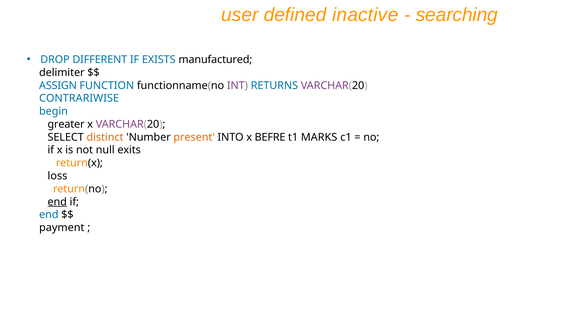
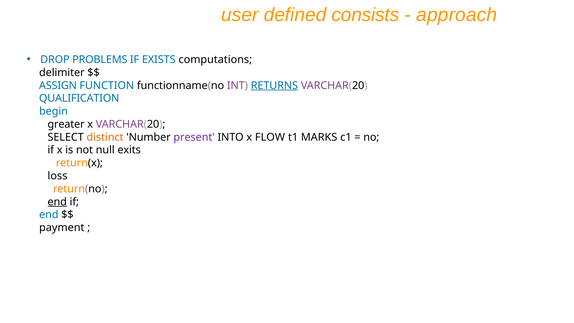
inactive: inactive -> consists (365, 15)
searching: searching -> approach (457, 15)
DIFFERENT: DIFFERENT -> PROBLEMS (100, 60)
manufactured: manufactured -> computations (215, 60)
RETURNS underline: none -> present (274, 85)
CONTRARIWISE: CONTRARIWISE -> QUALIFICATION (79, 98)
present colour: orange -> purple (194, 137)
BEFRE: BEFRE -> FLOW (270, 137)
